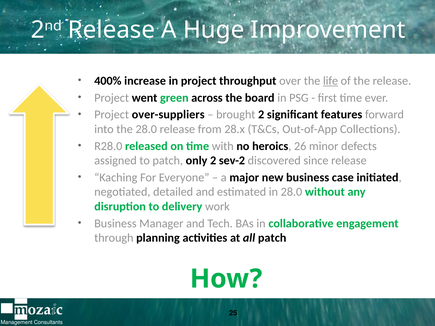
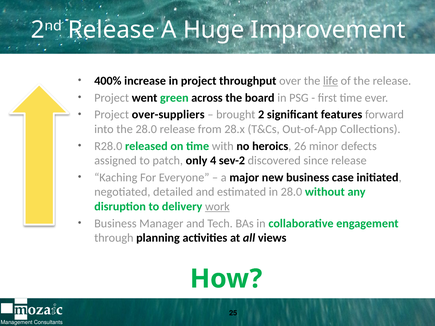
only 2: 2 -> 4 (213, 161)
work underline: none -> present (217, 207)
all patch: patch -> views (272, 238)
